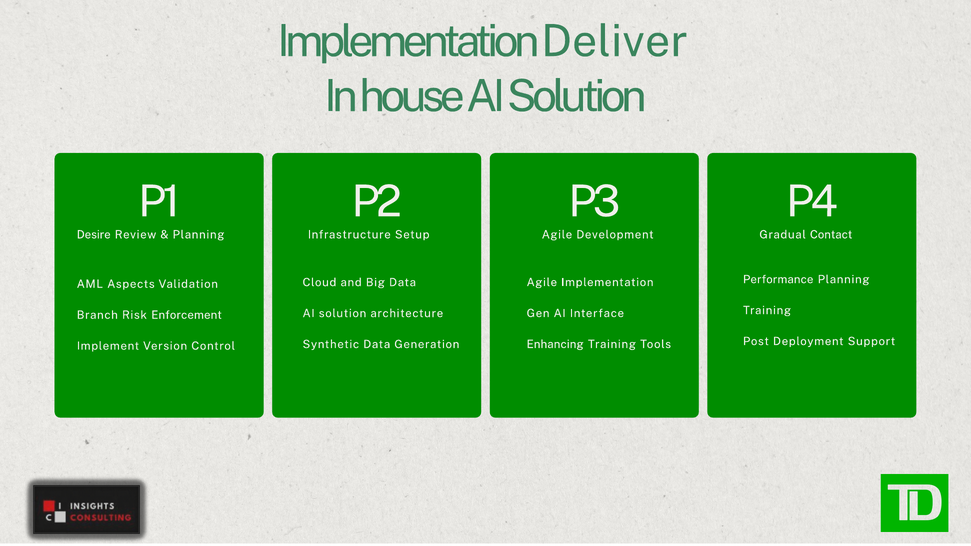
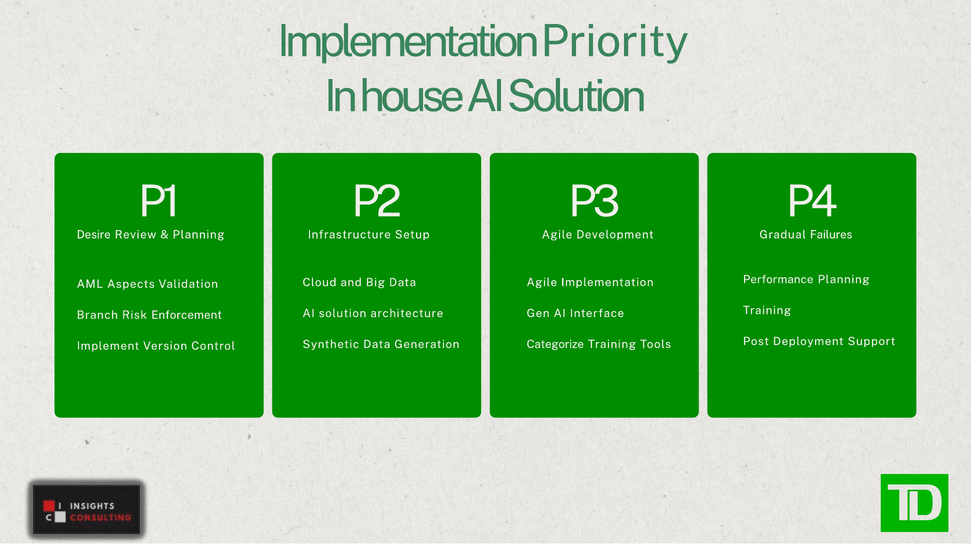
Deliver: Deliver -> Priority (615, 42)
Contact: Contact -> Failures (831, 235)
Enhancing: Enhancing -> Categorize (555, 344)
